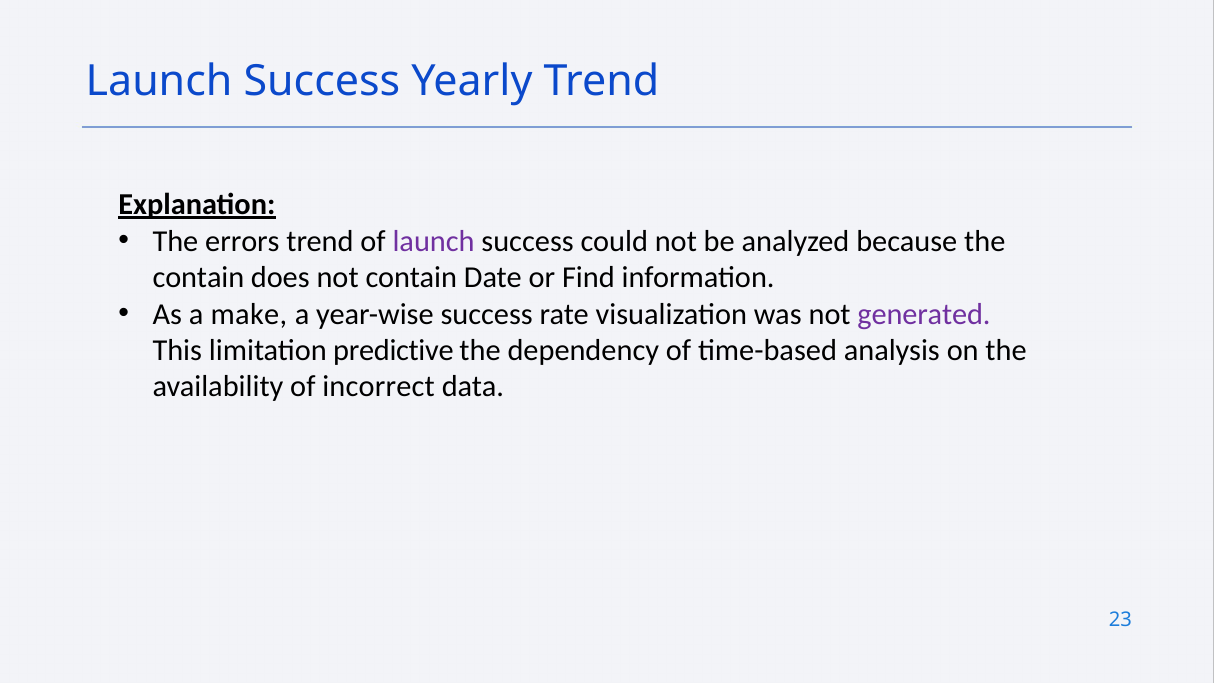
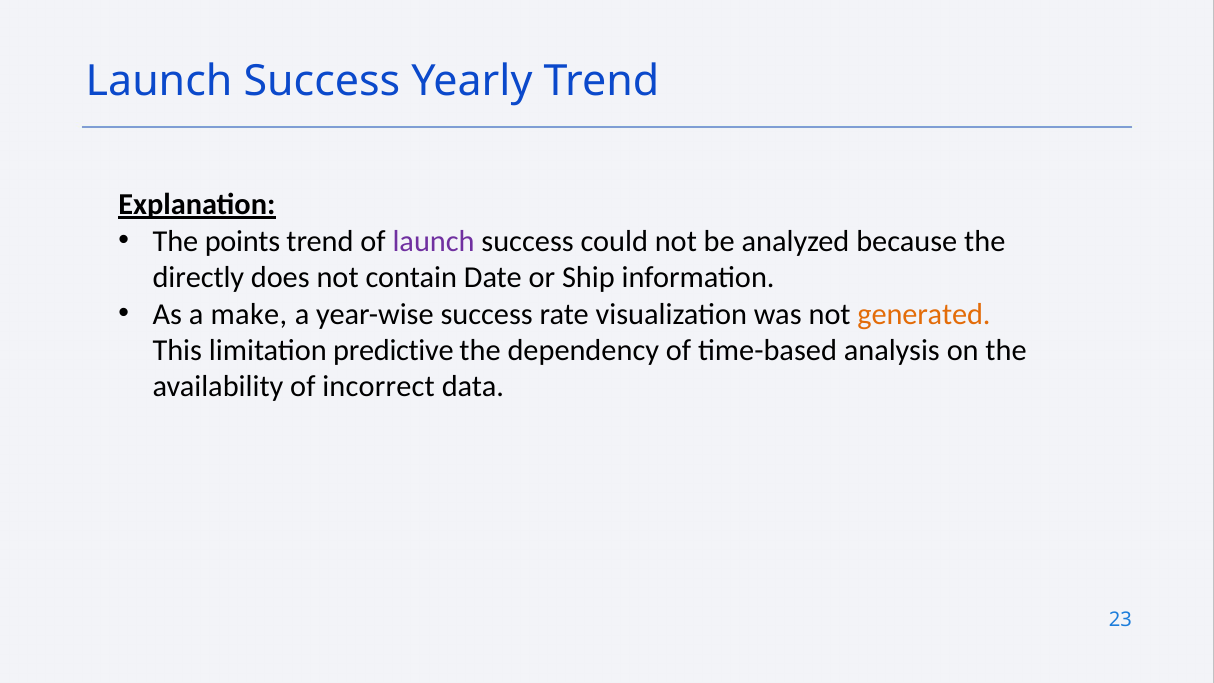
errors: errors -> points (243, 241)
contain: contain -> directly (198, 278)
Find: Find -> Ship (588, 278)
generated colour: purple -> orange (924, 314)
